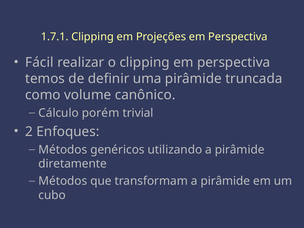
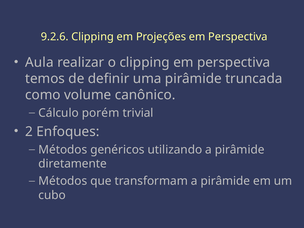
1.7.1: 1.7.1 -> 9.2.6 (55, 37)
Fácil: Fácil -> Aula (39, 62)
